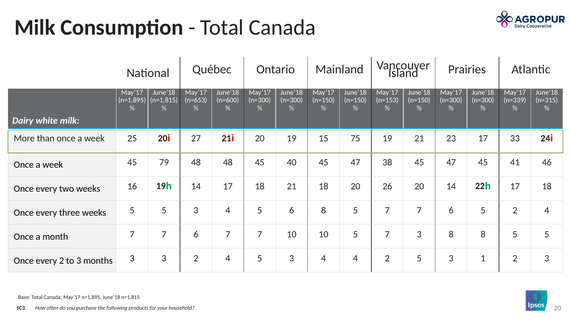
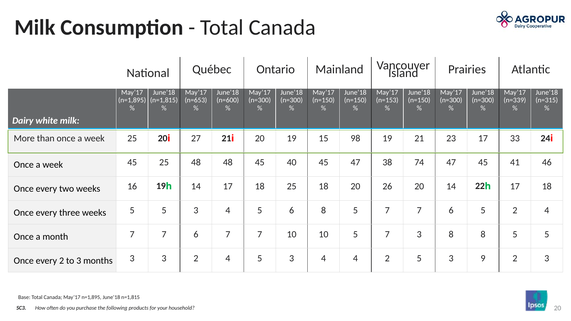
75: 75 -> 98 (355, 139)
45 79: 79 -> 25 (164, 163)
38 45: 45 -> 74 (419, 163)
18 21: 21 -> 25 (292, 187)
1: 1 -> 9 (483, 258)
